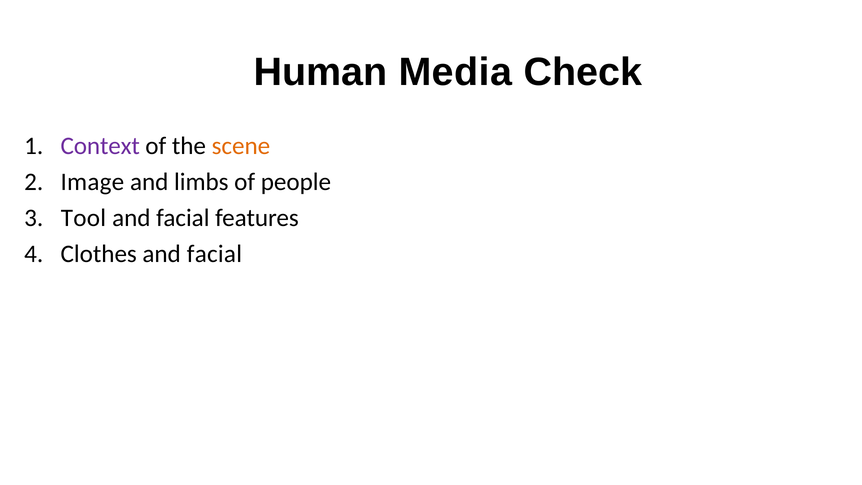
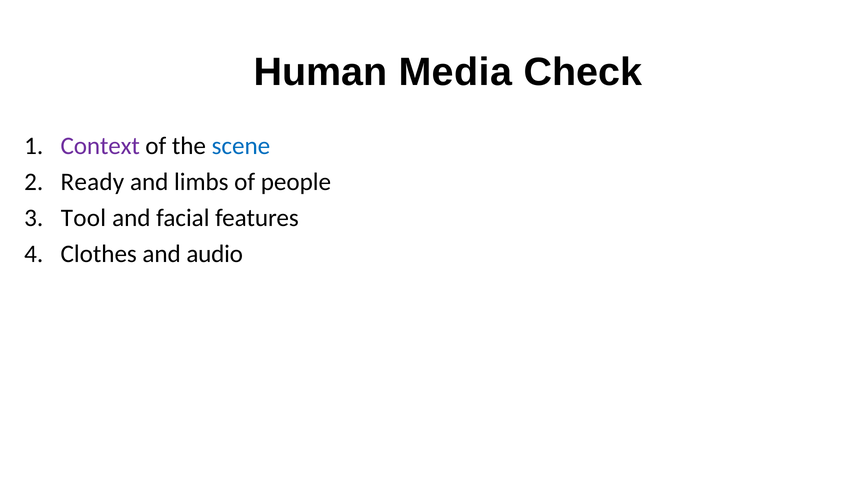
scene colour: orange -> blue (241, 146)
Image: Image -> Ready (92, 182)
Clothes and facial: facial -> audio (215, 254)
